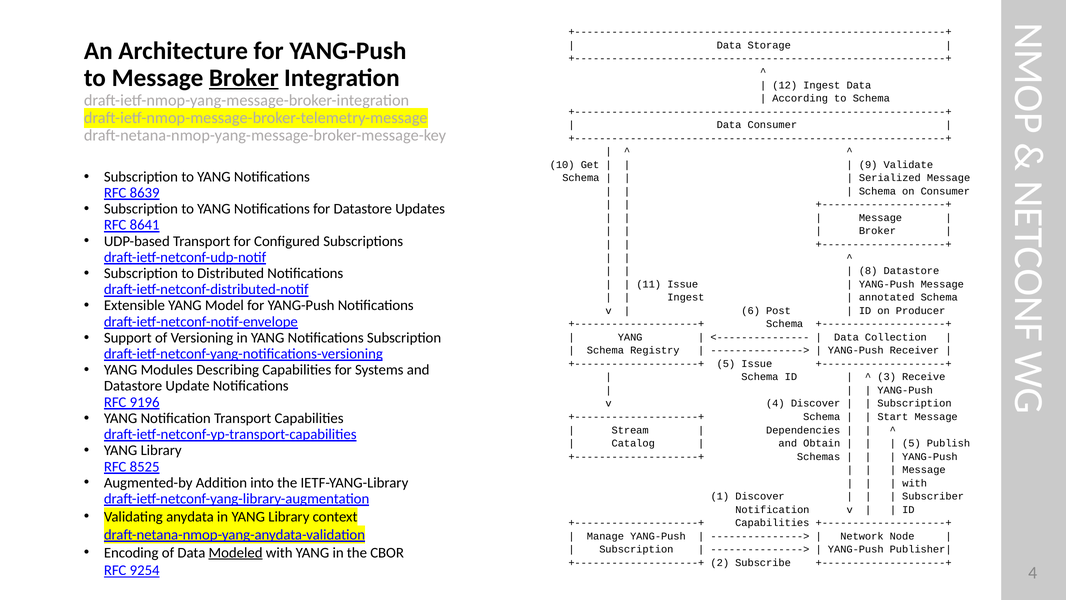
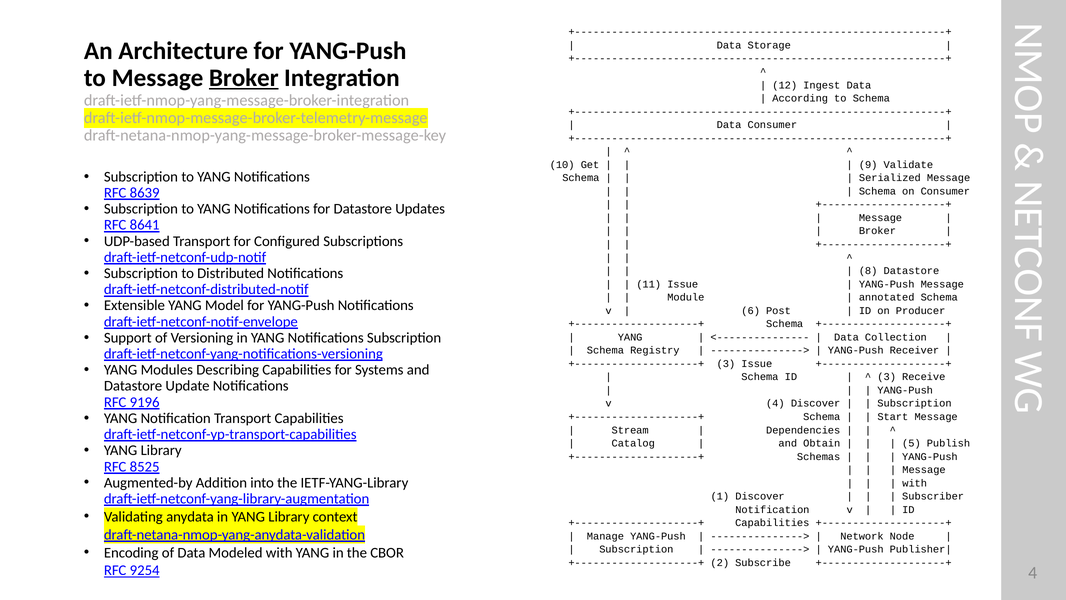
Ingest: Ingest -> Module (686, 297)
5: 5 -> 3 (726, 364)
Modeled underline: present -> none (236, 552)
